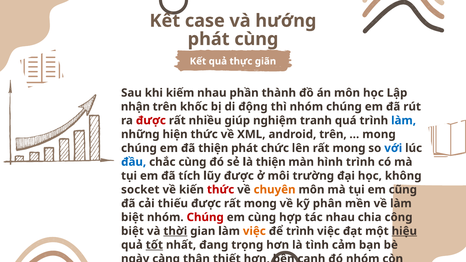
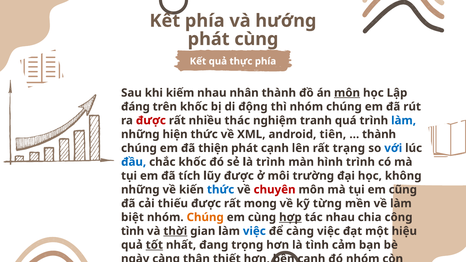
Kết case: case -> phía (205, 21)
thực giãn: giãn -> phía (265, 61)
phần: phần -> nhân (244, 93)
môn underline: none -> present (347, 93)
nhận: nhận -> đáng (135, 107)
nhiều giúp: giúp -> thác (237, 121)
android trên: trên -> tiên (333, 134)
mong: mong -> thành (379, 134)
phát chức: chức -> cạnh (275, 148)
lên rất mong: mong -> trạng (349, 148)
chắc cùng: cùng -> khốc (192, 162)
là thiện: thiện -> trình (271, 162)
socket: socket -> những (140, 190)
thức colour: red -> blue (221, 190)
chuyên colour: orange -> red (275, 190)
kỹ phân: phân -> từng (327, 204)
Chúng colour: red -> orange (205, 217)
hợp underline: none -> present (290, 217)
biệt: biệt -> tình (133, 231)
việc colour: orange -> blue (254, 231)
để trình: trình -> càng (300, 231)
hiệu underline: present -> none (404, 231)
